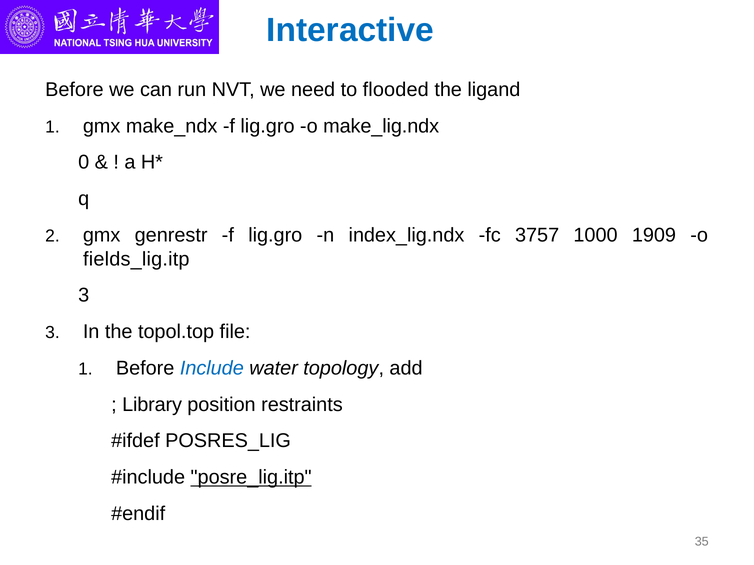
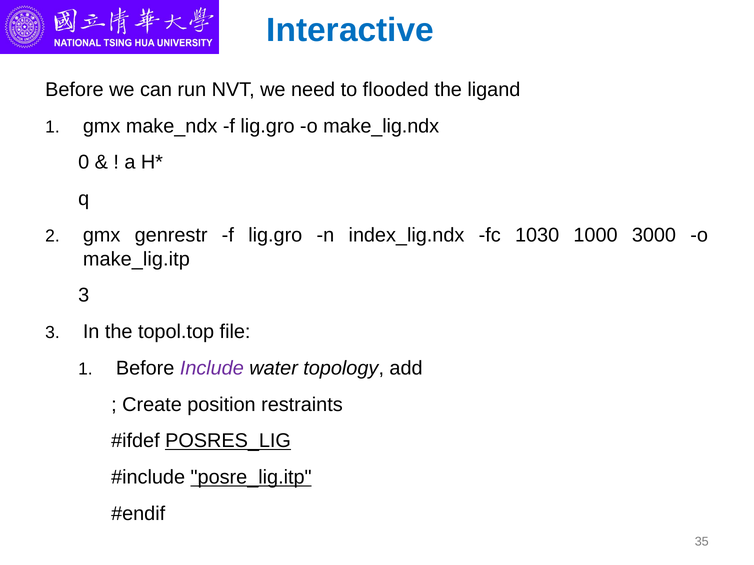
3757: 3757 -> 1030 (537, 235)
1909: 1909 -> 3000 (654, 235)
fields_lig.itp: fields_lig.itp -> make_lig.itp (136, 259)
Include colour: blue -> purple (212, 368)
Library: Library -> Create (152, 405)
POSRES_LIG underline: none -> present (228, 441)
